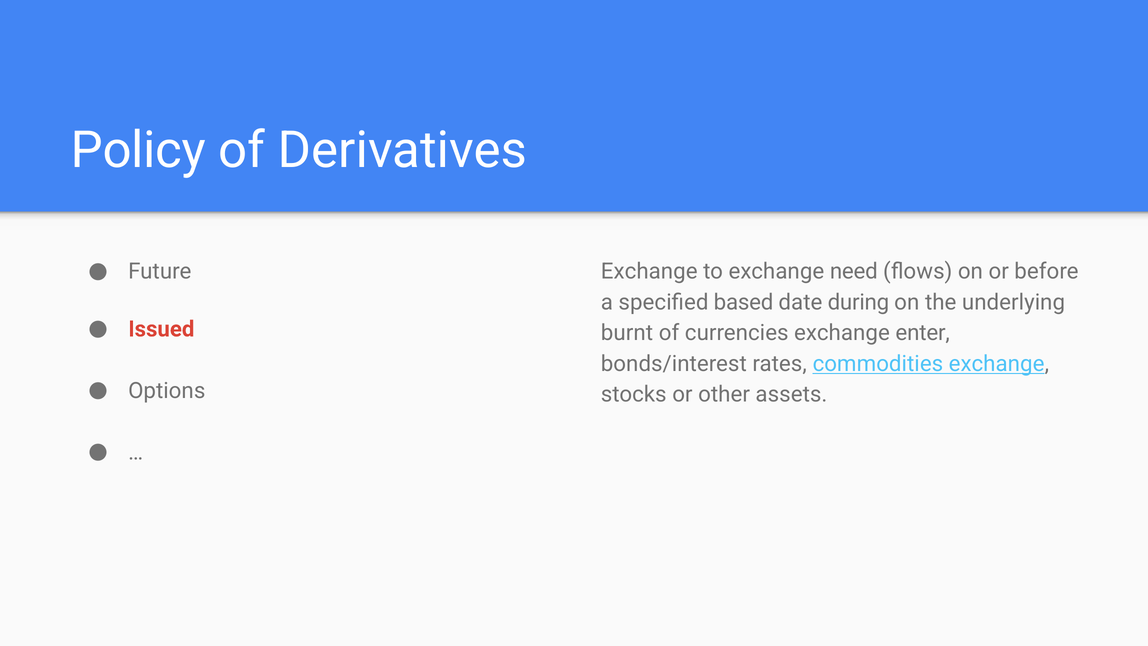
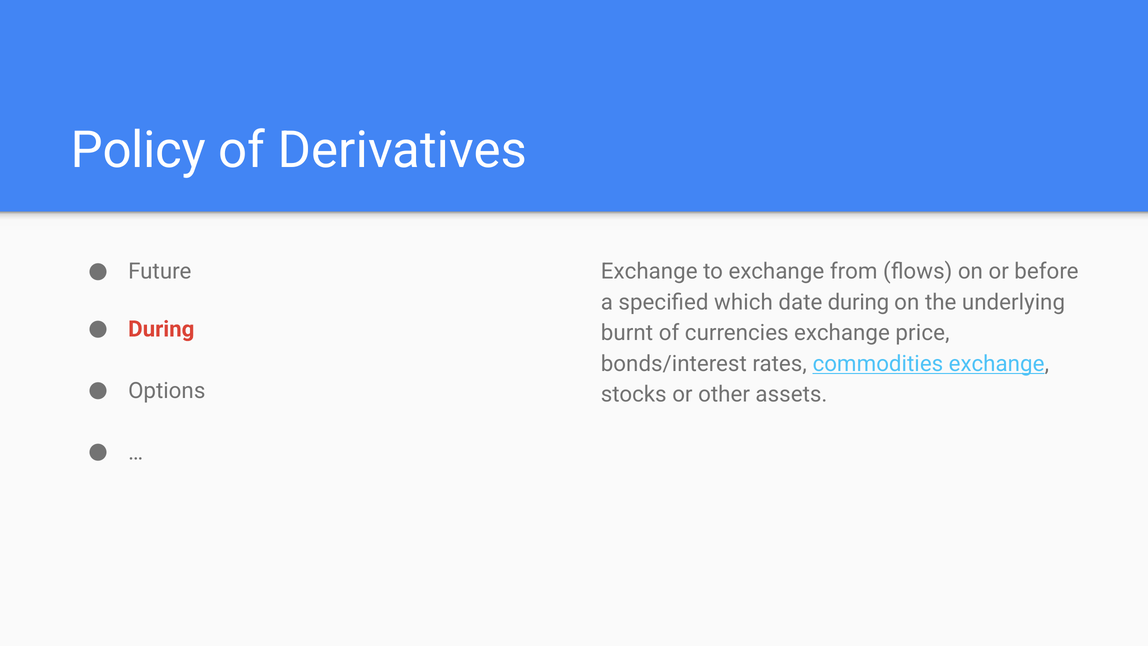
need: need -> from (854, 271)
based: based -> which (743, 302)
Issued: Issued -> During (161, 329)
enter: enter -> price (923, 333)
